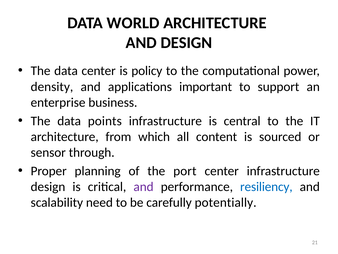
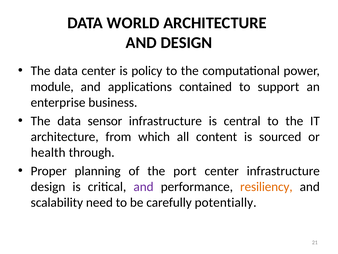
density: density -> module (52, 86)
important: important -> contained (206, 86)
points: points -> sensor (105, 121)
sensor: sensor -> health (48, 152)
resiliency colour: blue -> orange (266, 186)
